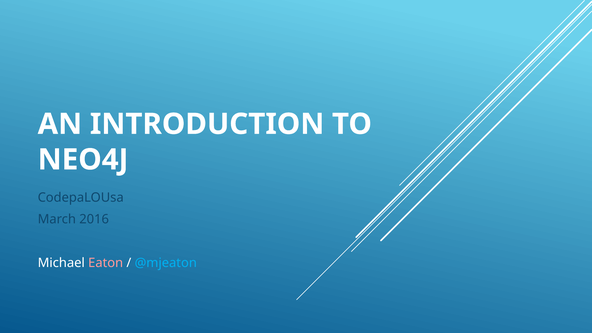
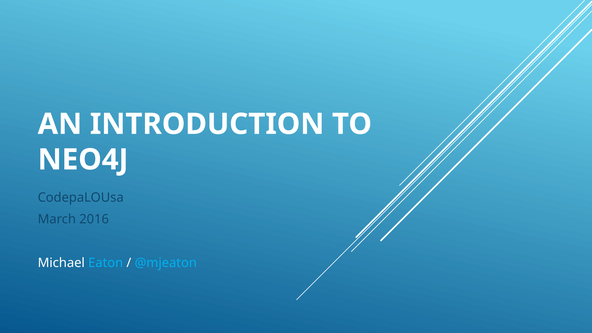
Eaton colour: pink -> light blue (106, 263)
